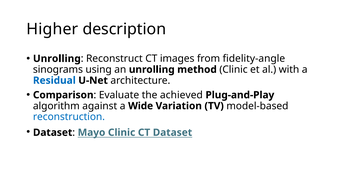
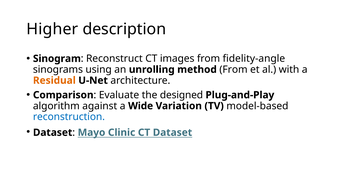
Unrolling: Unrolling -> Sinogram (57, 59)
method Clinic: Clinic -> From (233, 70)
Residual colour: blue -> orange (54, 81)
achieved: achieved -> designed (181, 95)
